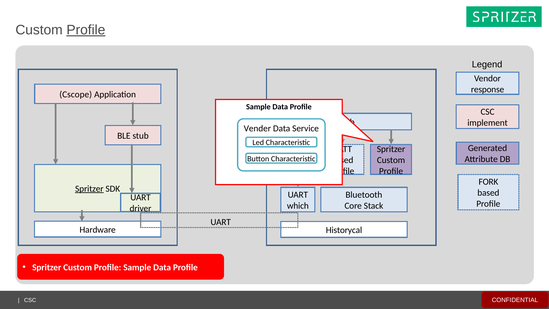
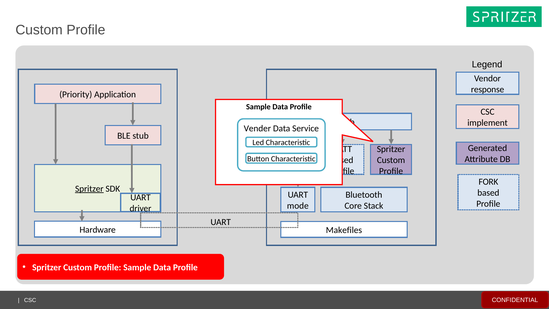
Profile underline: present -> none (86, 30)
Cscope: Cscope -> Priority (76, 94)
which: which -> mode (298, 205)
Historycal: Historycal -> Makefiles (344, 230)
